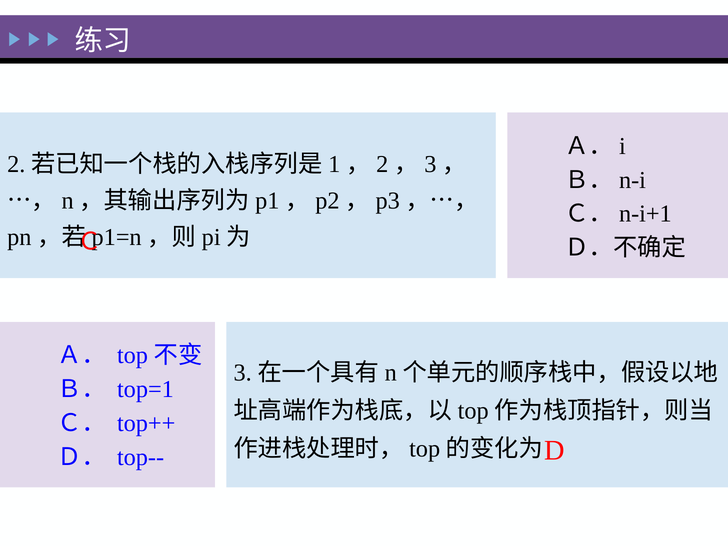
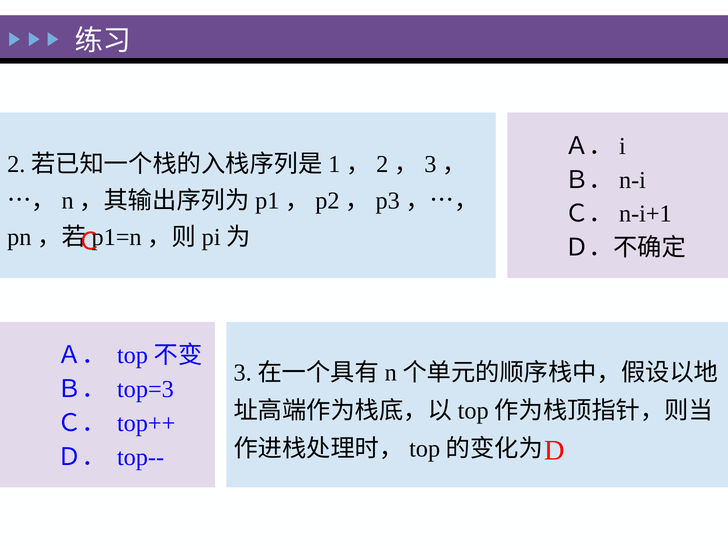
top=1: top=1 -> top=3 (145, 389)
